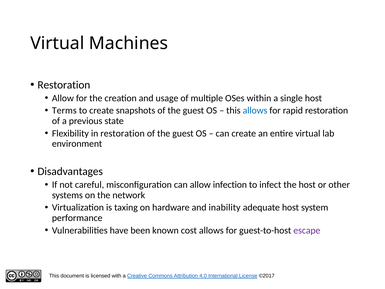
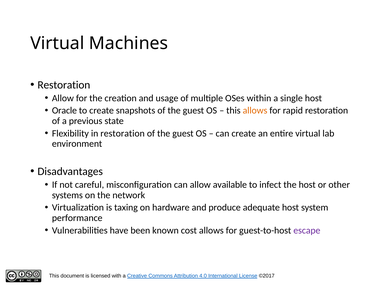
Terms: Terms -> Oracle (64, 110)
allows colour: blue -> orange (255, 110)
infection: infection -> available (230, 185)
inability: inability -> produce (225, 207)
